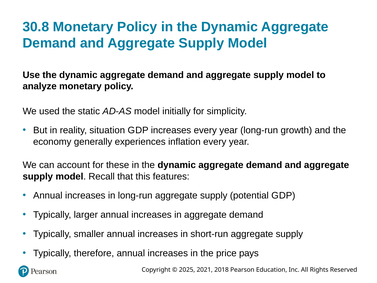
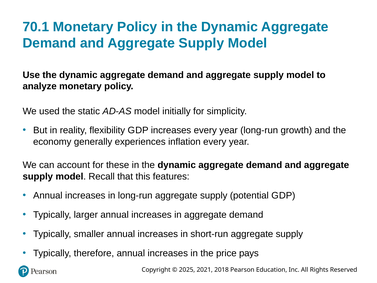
30.8: 30.8 -> 70.1 (36, 27)
situation: situation -> flexibility (107, 130)
